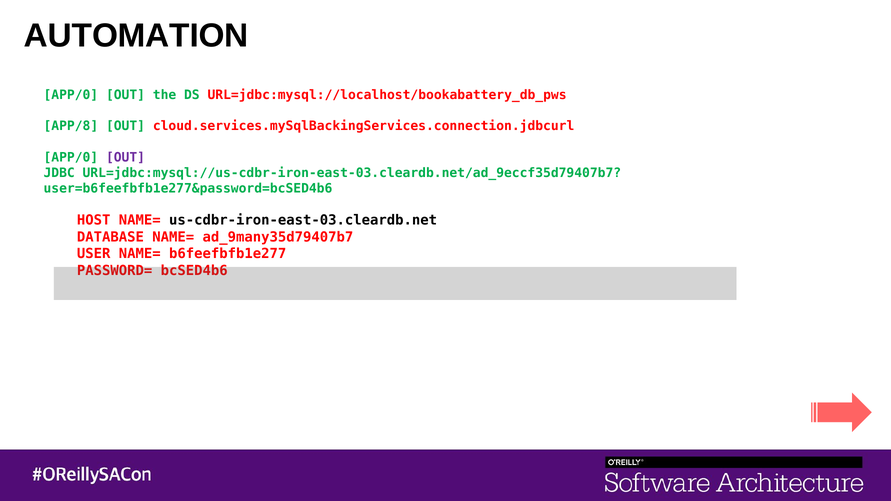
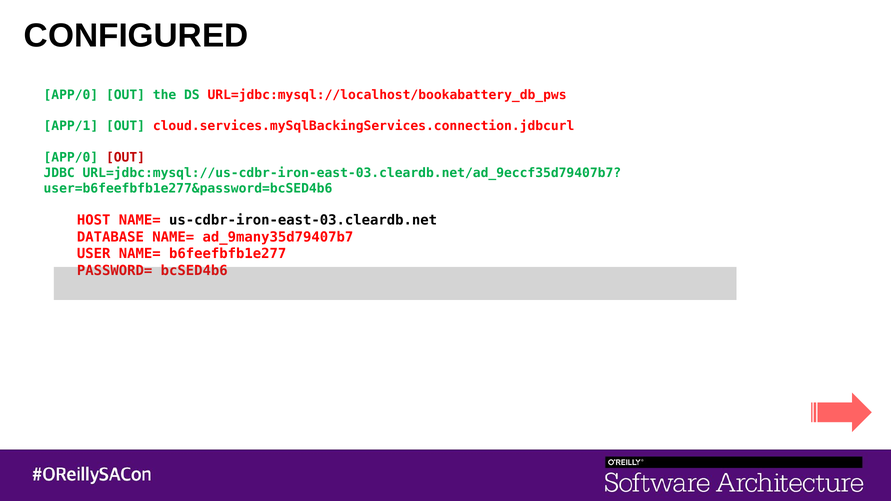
AUTOMATION: AUTOMATION -> CONFIGURED (136, 36)
APP/8: APP/8 -> APP/1 (71, 126)
OUT colour: purple -> red (126, 157)
